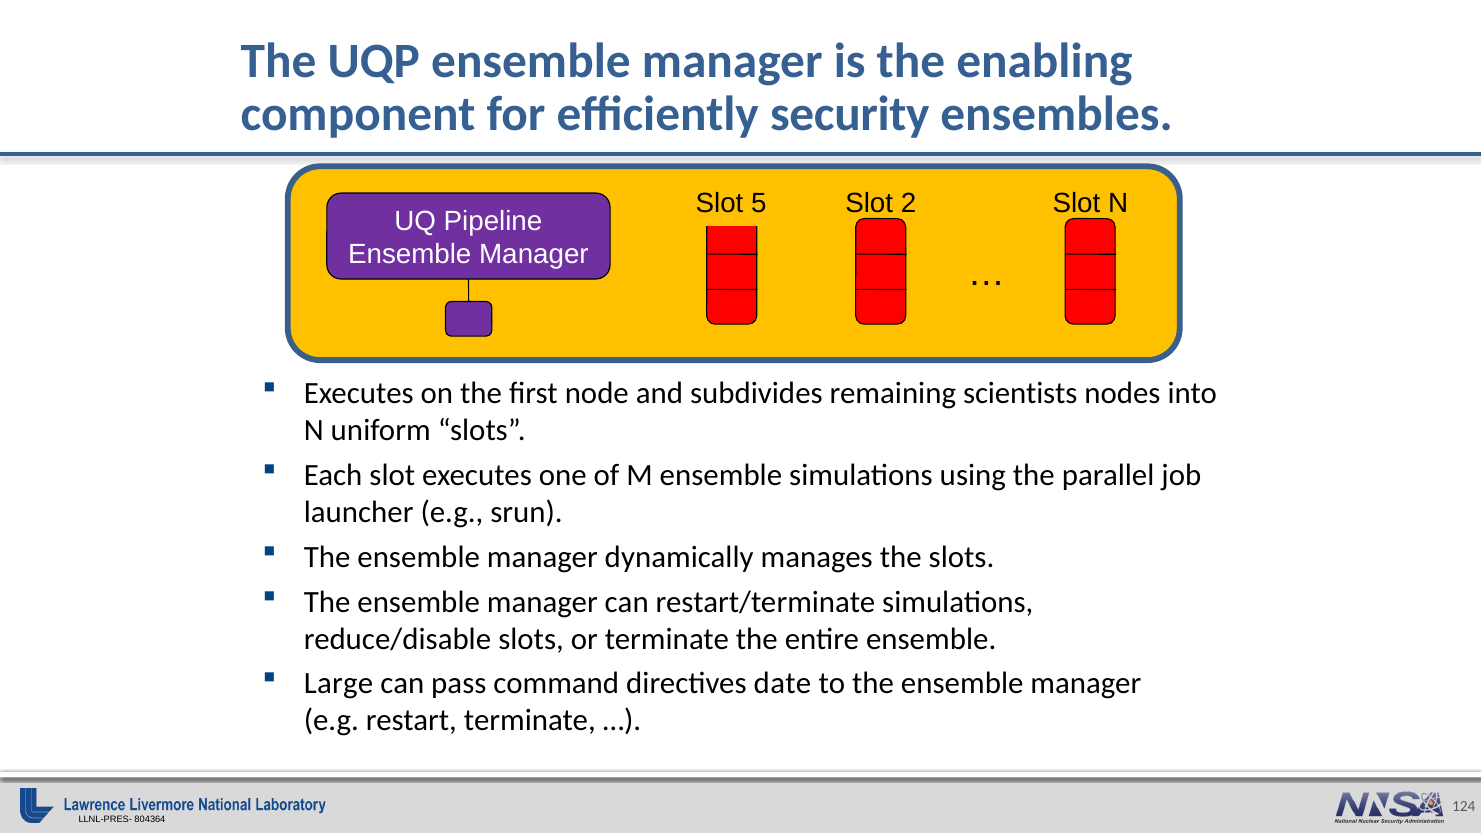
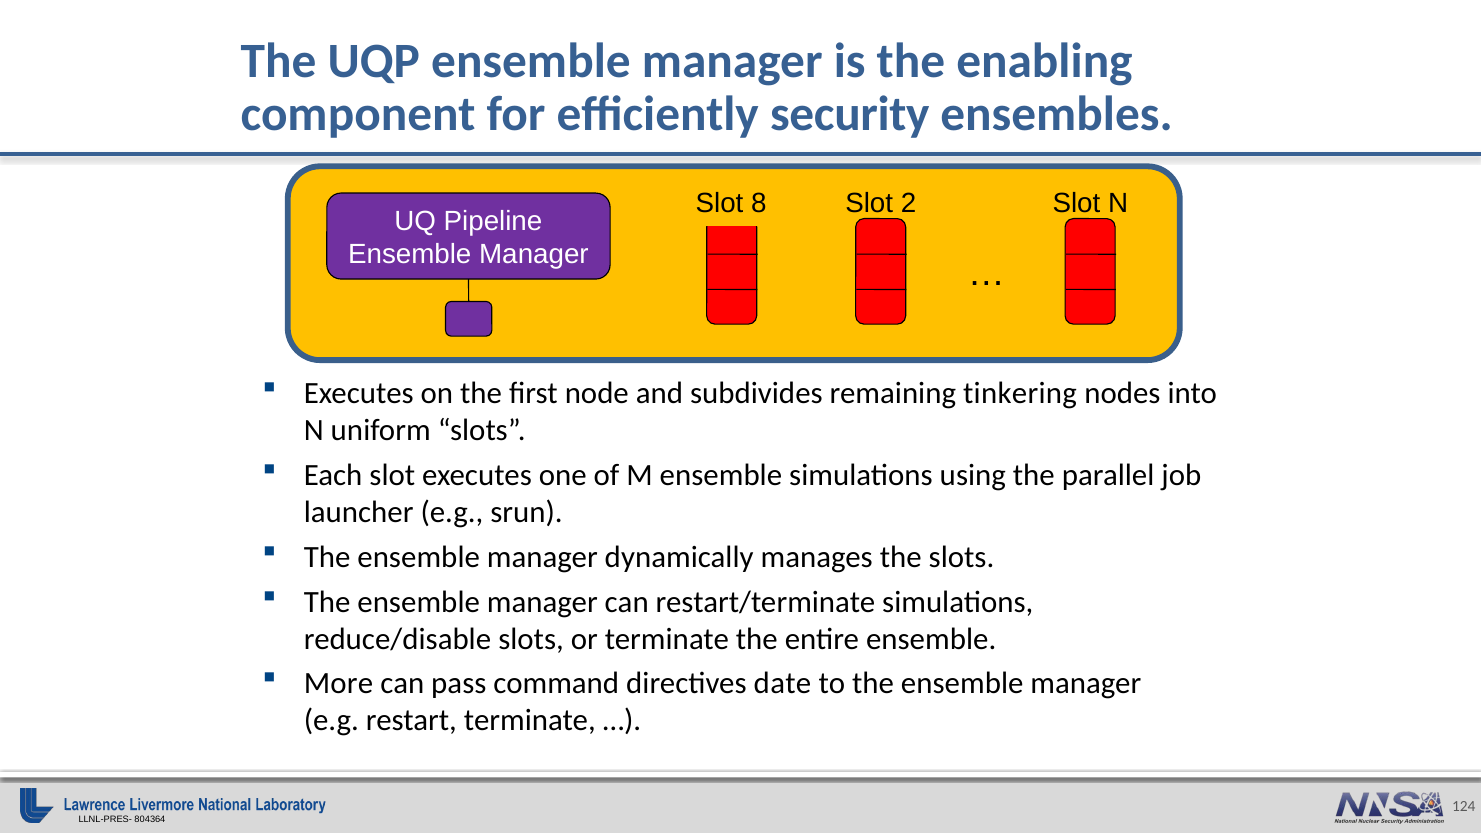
5: 5 -> 8 (759, 203)
scientists: scientists -> tinkering (1020, 394)
Large: Large -> More (339, 684)
